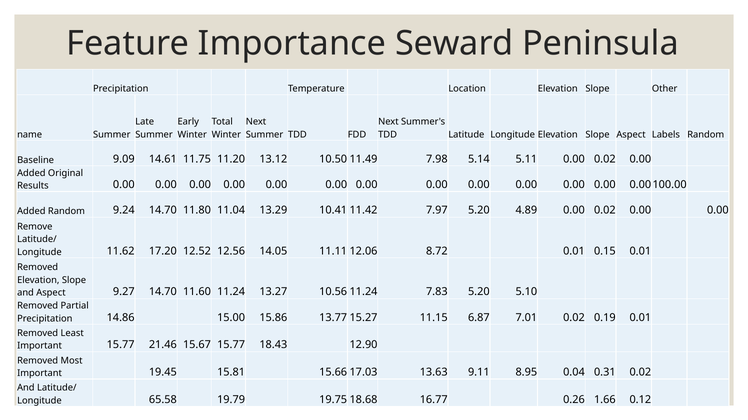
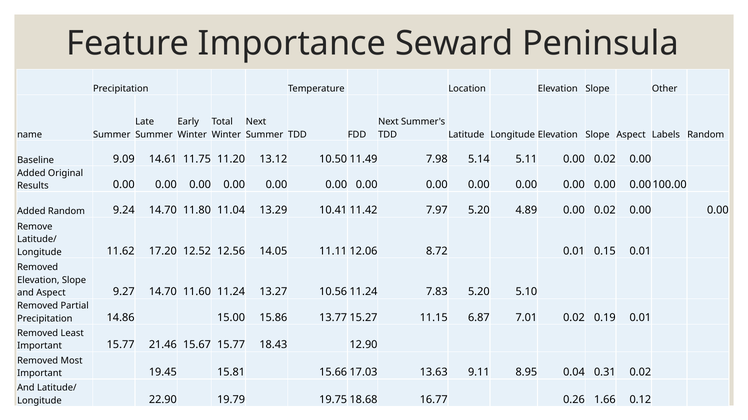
65.58: 65.58 -> 22.90 (163, 400)
